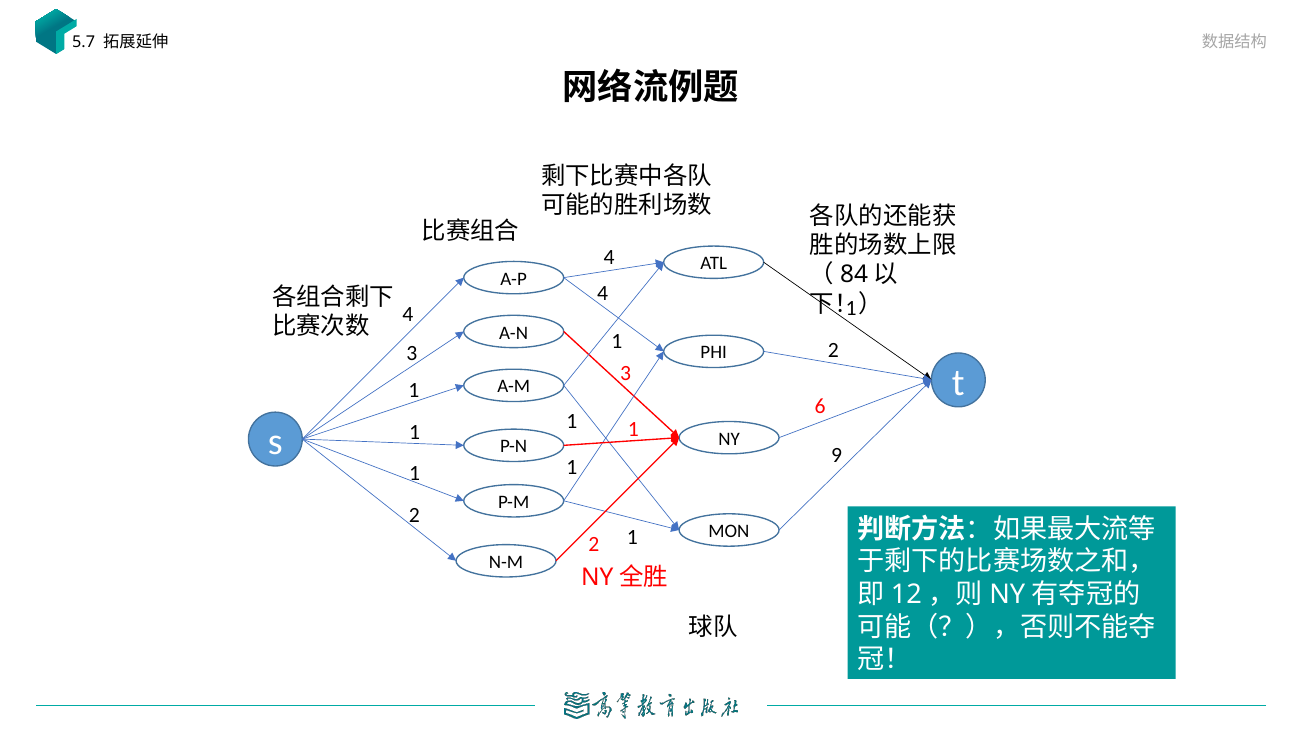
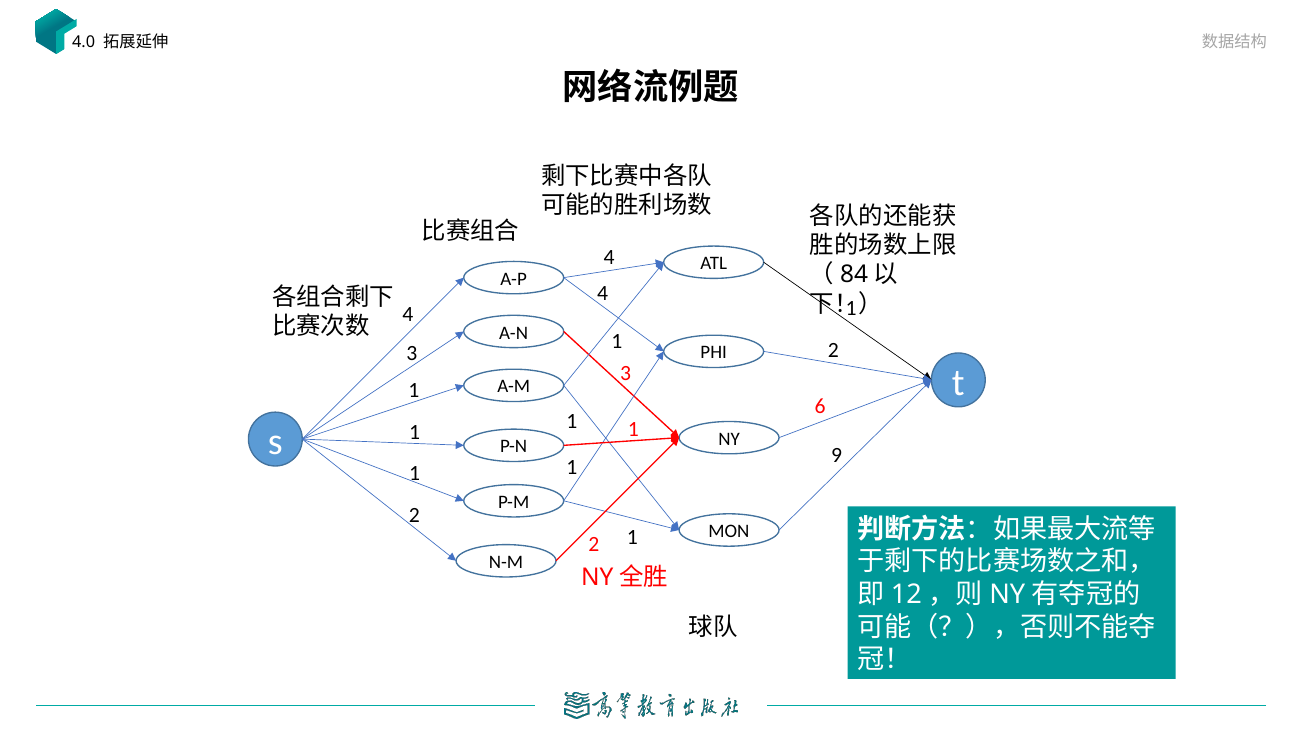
5.7: 5.7 -> 4.0 (84, 43)
